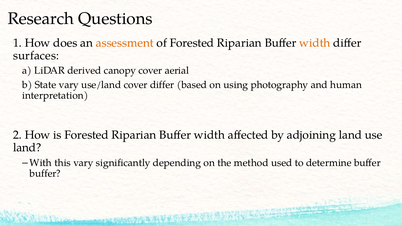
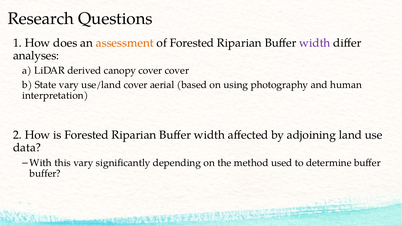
width colour: orange -> purple (315, 43)
surfaces: surfaces -> analyses (36, 56)
cover aerial: aerial -> cover (177, 71)
cover differ: differ -> aerial (162, 85)
land: land -> data (27, 148)
